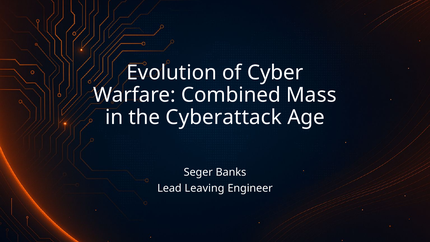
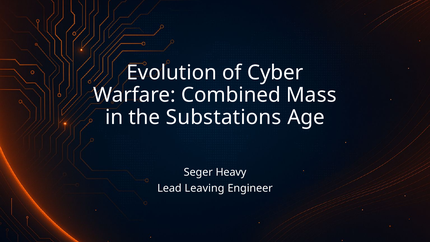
Cyberattack: Cyberattack -> Substations (224, 117)
Banks: Banks -> Heavy (231, 172)
